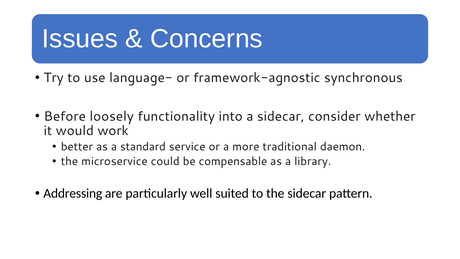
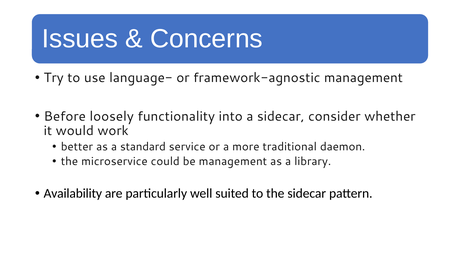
framework-agnostic synchronous: synchronous -> management (363, 78)
be compensable: compensable -> management (233, 161)
Addressing: Addressing -> Availability (73, 193)
